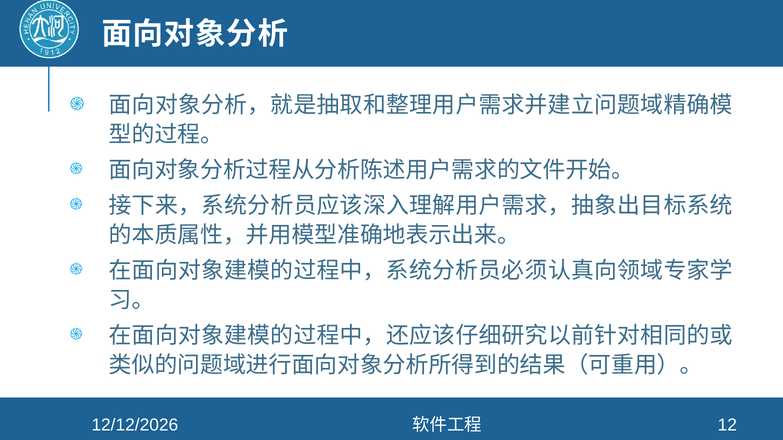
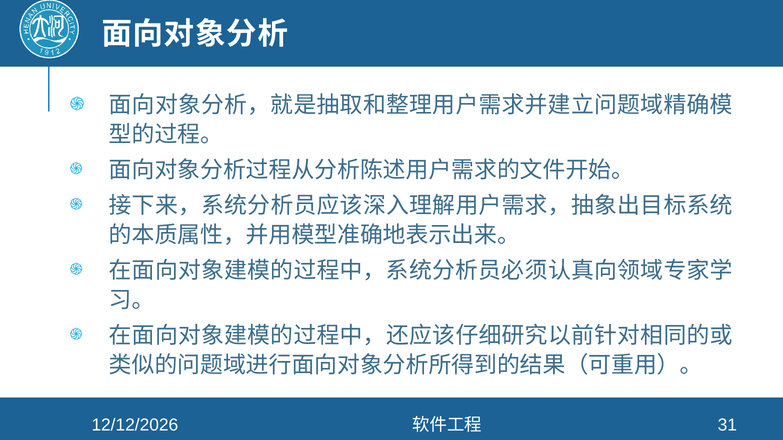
12: 12 -> 31 (727, 426)
